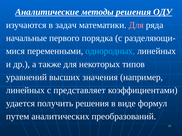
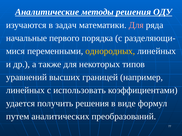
однородных colour: light blue -> yellow (110, 51)
значения: значения -> границей (100, 77)
представляет: представляет -> использовать (80, 91)
